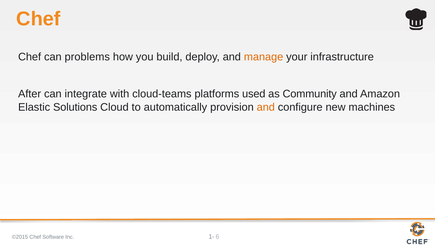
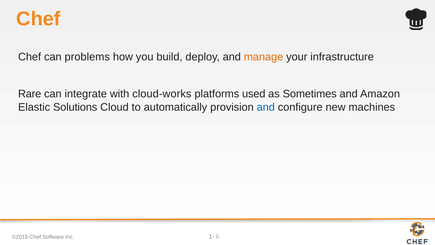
After: After -> Rare (30, 94)
cloud-teams: cloud-teams -> cloud-works (162, 94)
Community: Community -> Sometimes (310, 94)
and colour: orange -> blue (266, 107)
